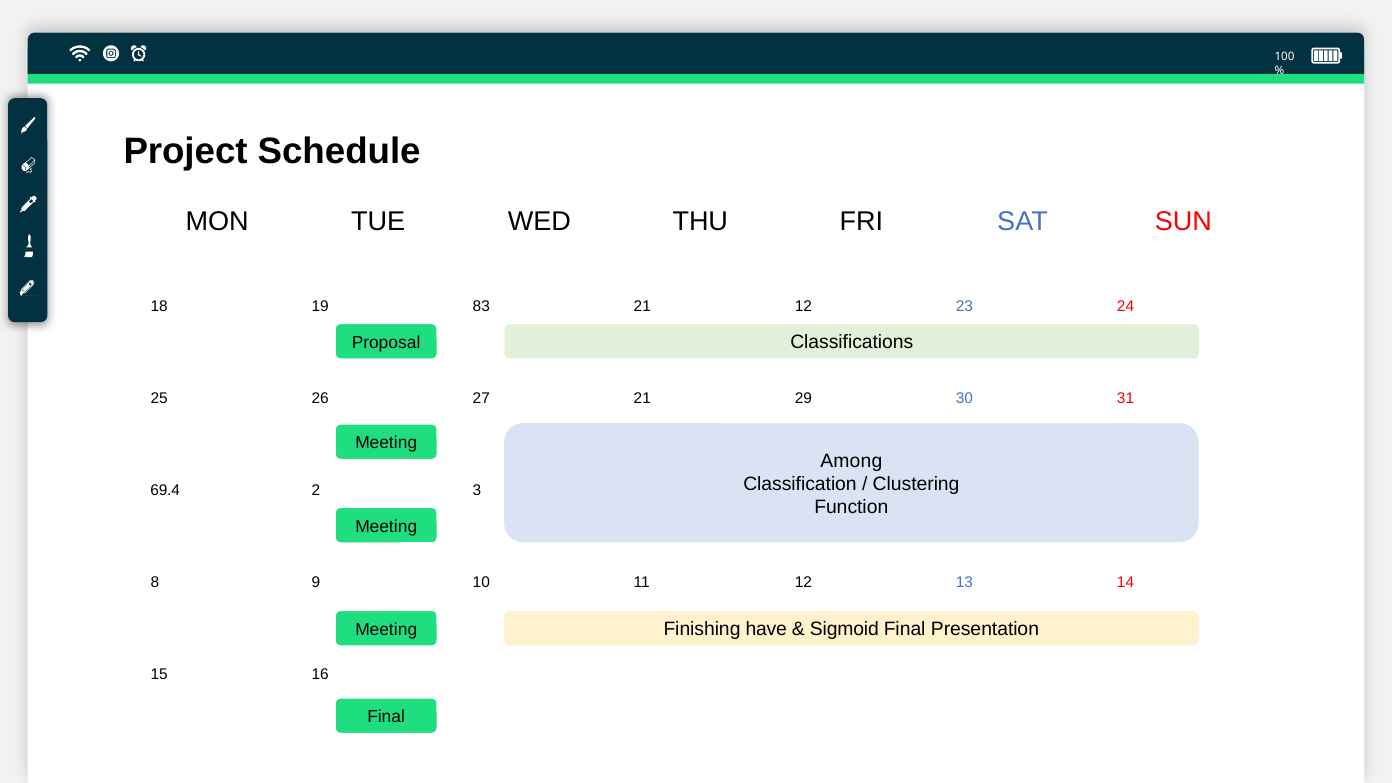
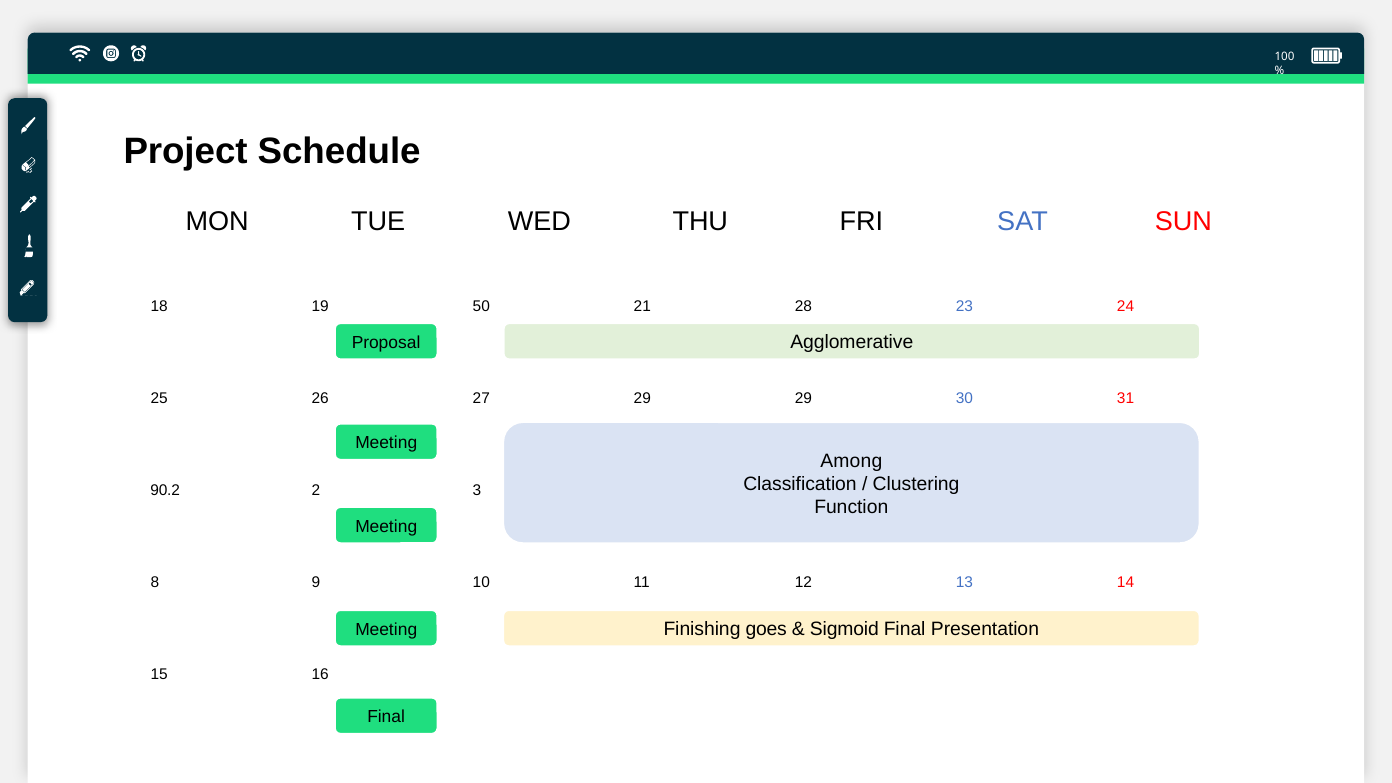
83: 83 -> 50 (481, 307)
21 12: 12 -> 28 (803, 307)
Classifications: Classifications -> Agglomerative (852, 343)
27 21: 21 -> 29 (642, 399)
69.4: 69.4 -> 90.2 (165, 491)
have: have -> goes (766, 629)
